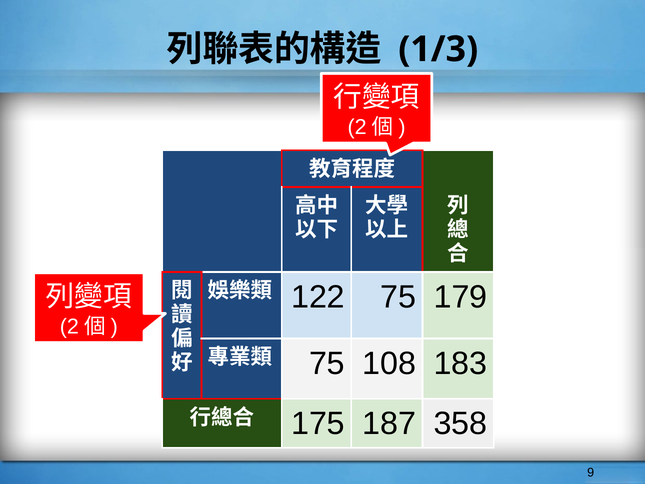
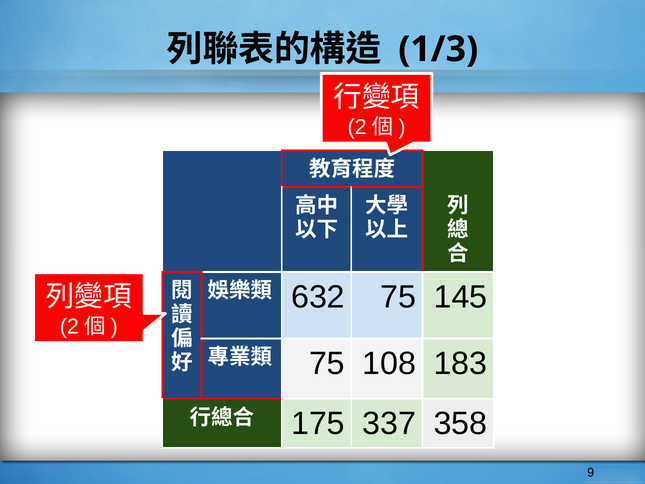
122: 122 -> 632 (318, 297)
179: 179 -> 145 (460, 297)
187: 187 -> 337 (389, 424)
